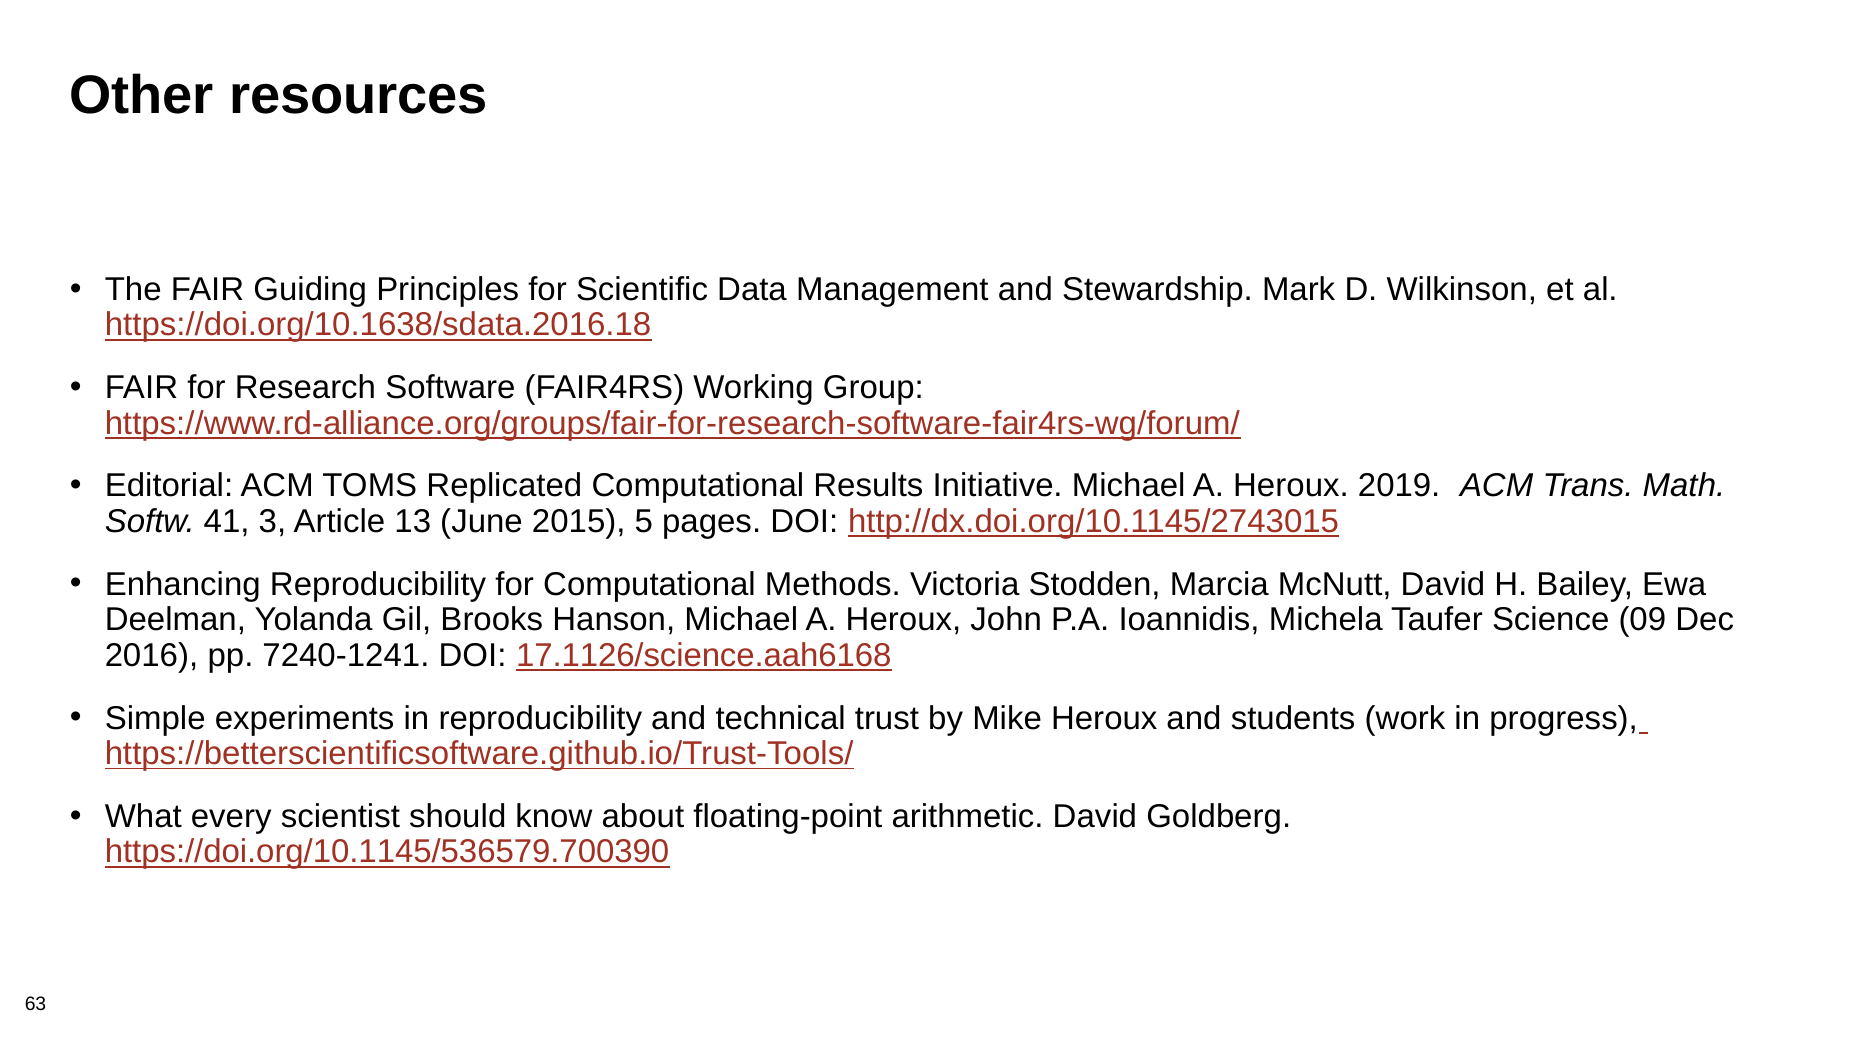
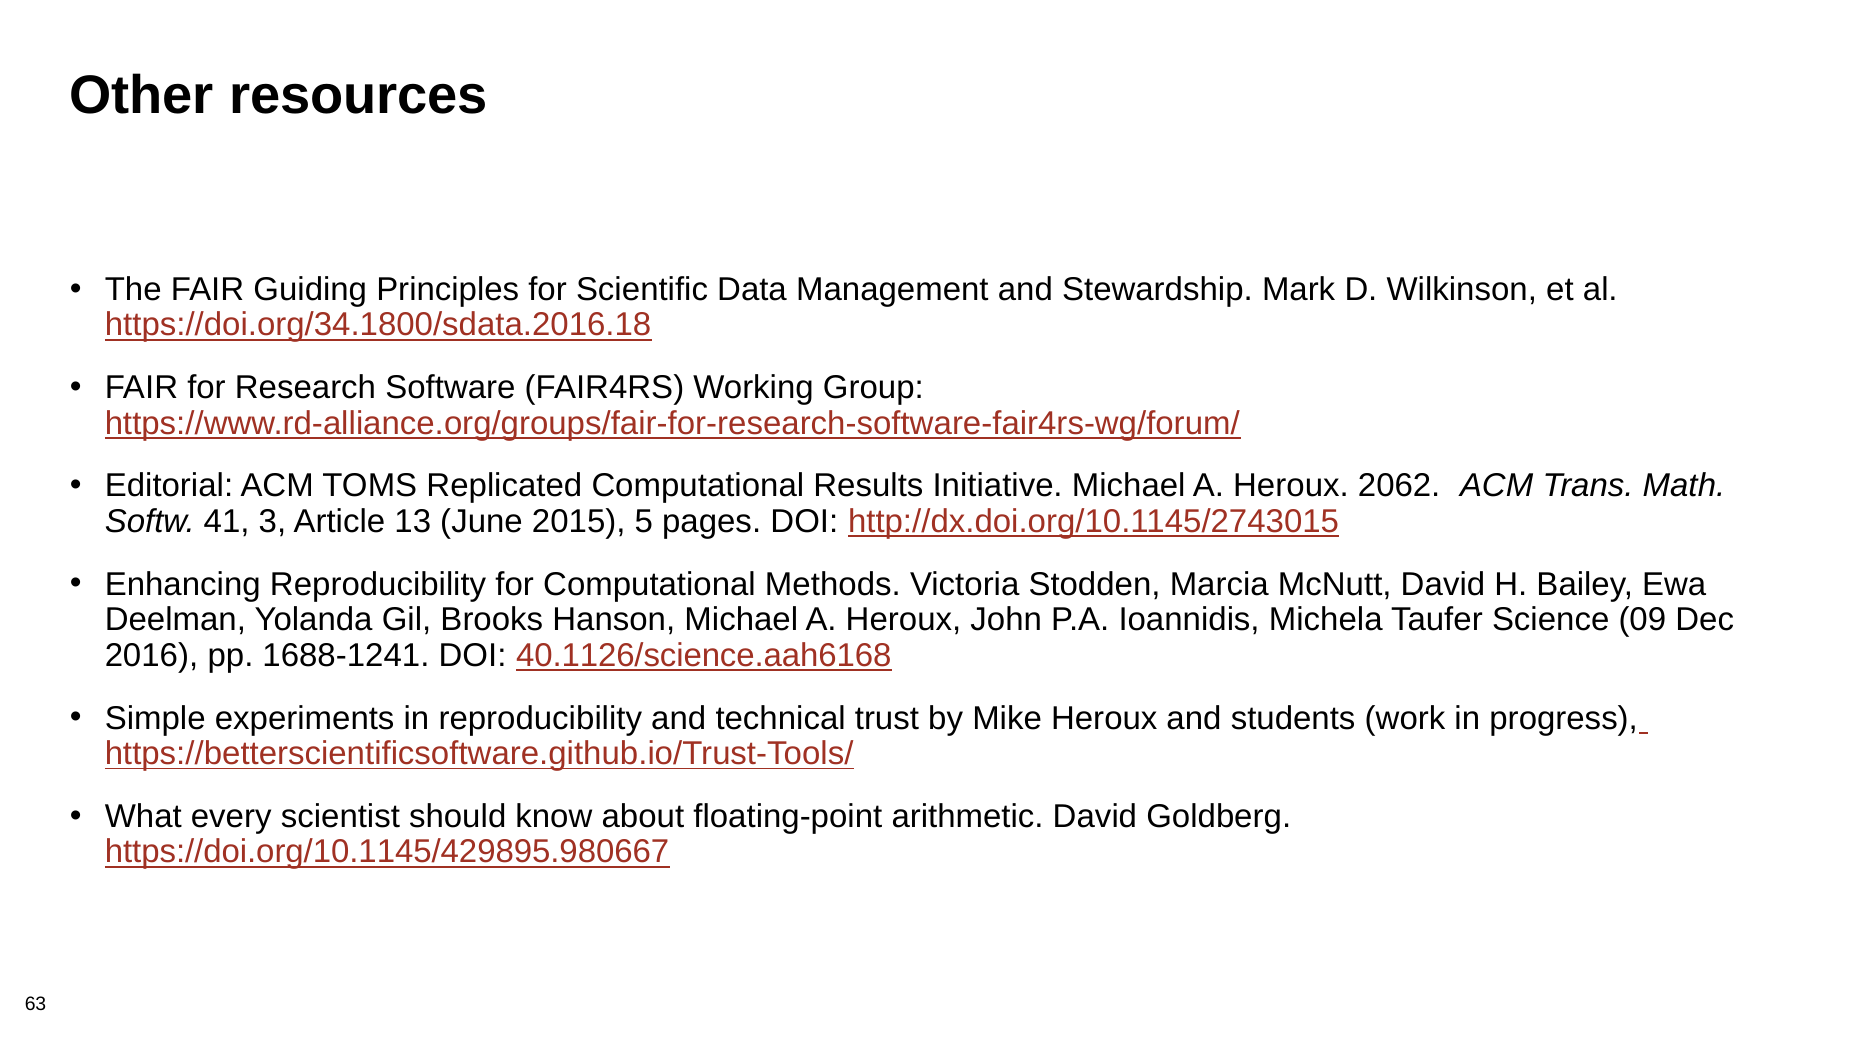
https://doi.org/10.1638/sdata.2016.18: https://doi.org/10.1638/sdata.2016.18 -> https://doi.org/34.1800/sdata.2016.18 (378, 325)
2019: 2019 -> 2062 (1399, 486)
7240-1241: 7240-1241 -> 1688-1241 (346, 656)
17.1126/science.aah6168: 17.1126/science.aah6168 -> 40.1126/science.aah6168 (704, 656)
https://doi.org/10.1145/536579.700390: https://doi.org/10.1145/536579.700390 -> https://doi.org/10.1145/429895.980667 (387, 853)
